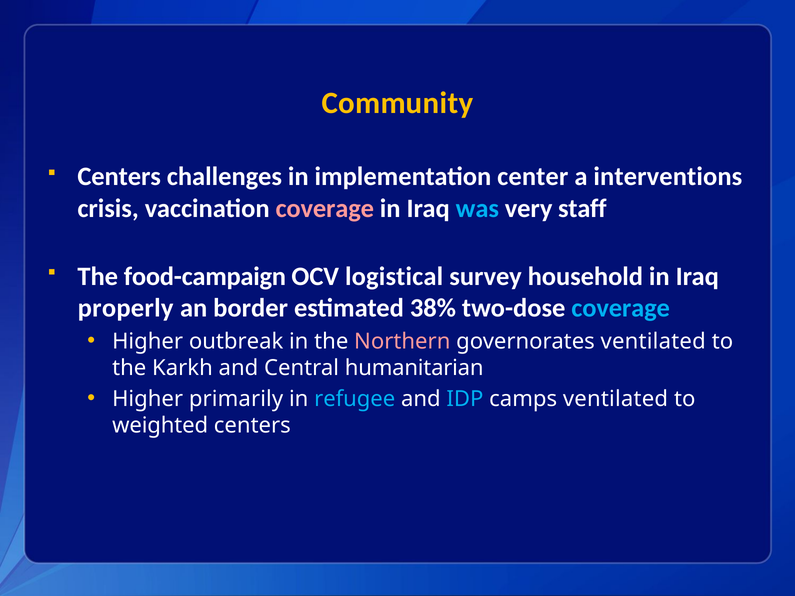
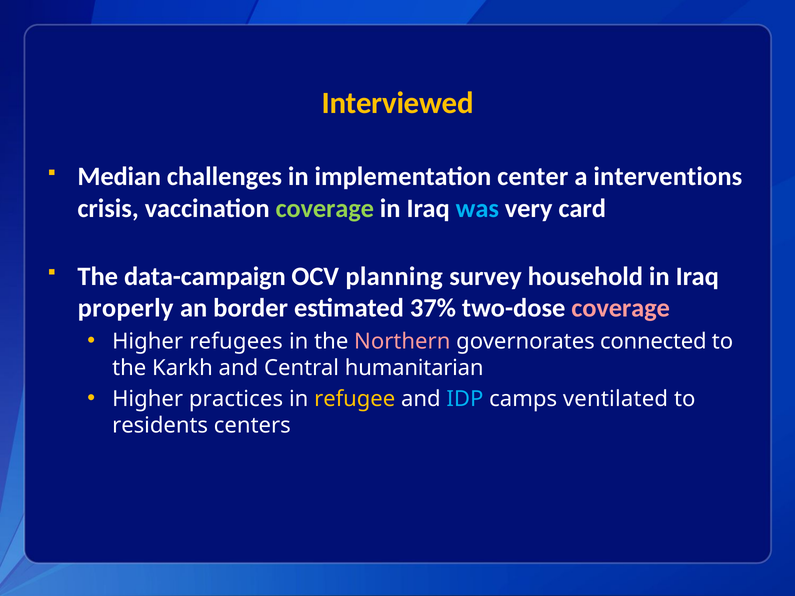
Community: Community -> Interviewed (398, 103)
Centers: Centers -> Median (119, 177)
coverage colour: pink -> light green (325, 209)
staff: staff -> card (582, 209)
food-campaign: food-campaign -> data-campaign (205, 277)
logistical: logistical -> planning (394, 277)
38%: 38% -> 37% (433, 308)
coverage colour: light blue -> pink (621, 308)
outbreak: outbreak -> refugees (236, 342)
governorates ventilated: ventilated -> connected (653, 342)
primarily: primarily -> practices (236, 399)
refugee colour: light blue -> yellow (355, 399)
weighted: weighted -> residents (160, 426)
